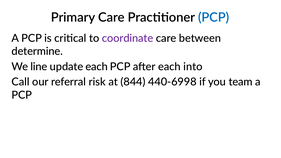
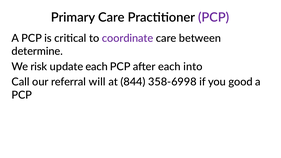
PCP colour: blue -> purple (214, 17)
line: line -> risk (39, 67)
risk: risk -> will (97, 82)
440-6998: 440-6998 -> 358-6998 (172, 82)
team: team -> good (241, 82)
